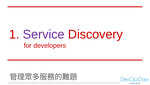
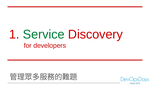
Service colour: purple -> green (44, 34)
